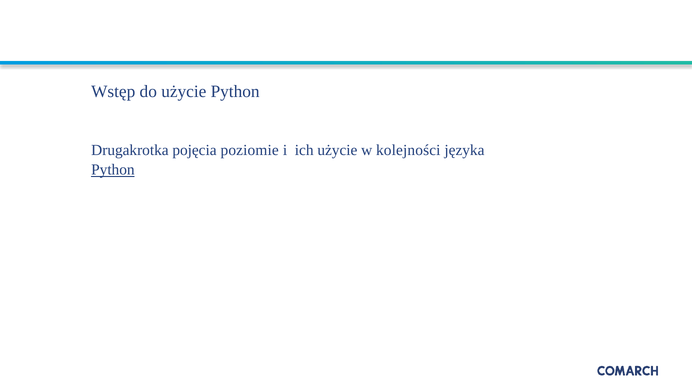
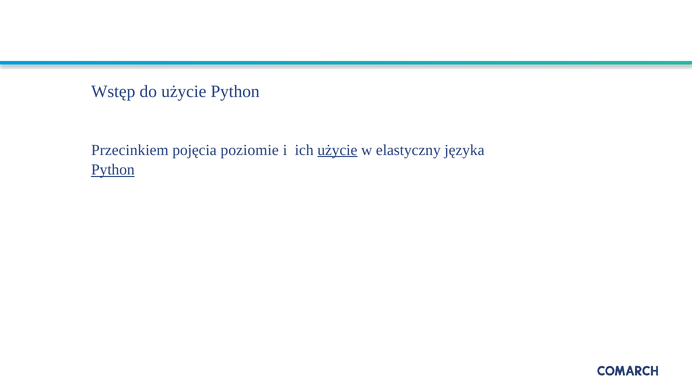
Drugakrotka: Drugakrotka -> Przecinkiem (130, 150)
użycie underline: none -> present (337, 150)
kolejności: kolejności -> elastyczny (408, 150)
